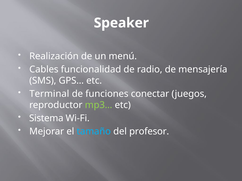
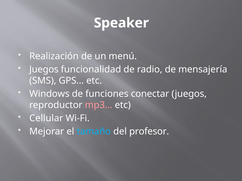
Cables: Cables -> Juegos (44, 70)
Terminal: Terminal -> Windows (49, 94)
mp3… colour: light green -> pink (99, 105)
Sistema: Sistema -> Cellular (46, 118)
